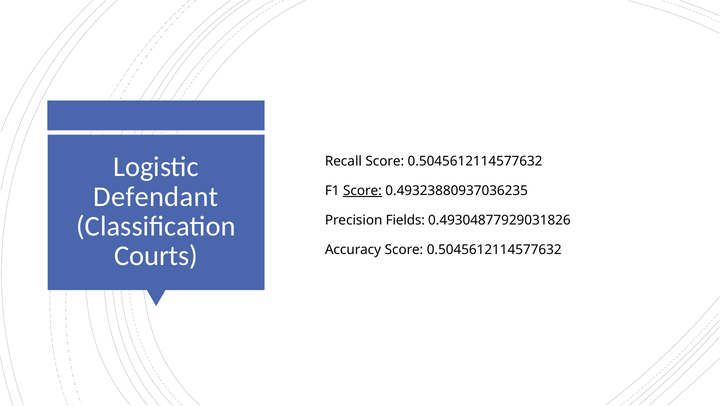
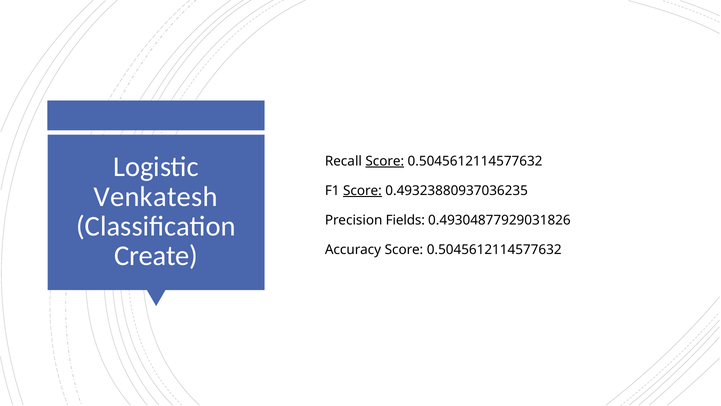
Score underline: none -> present (385, 161)
Defendant: Defendant -> Venkatesh (156, 196)
Courts: Courts -> Create (156, 256)
